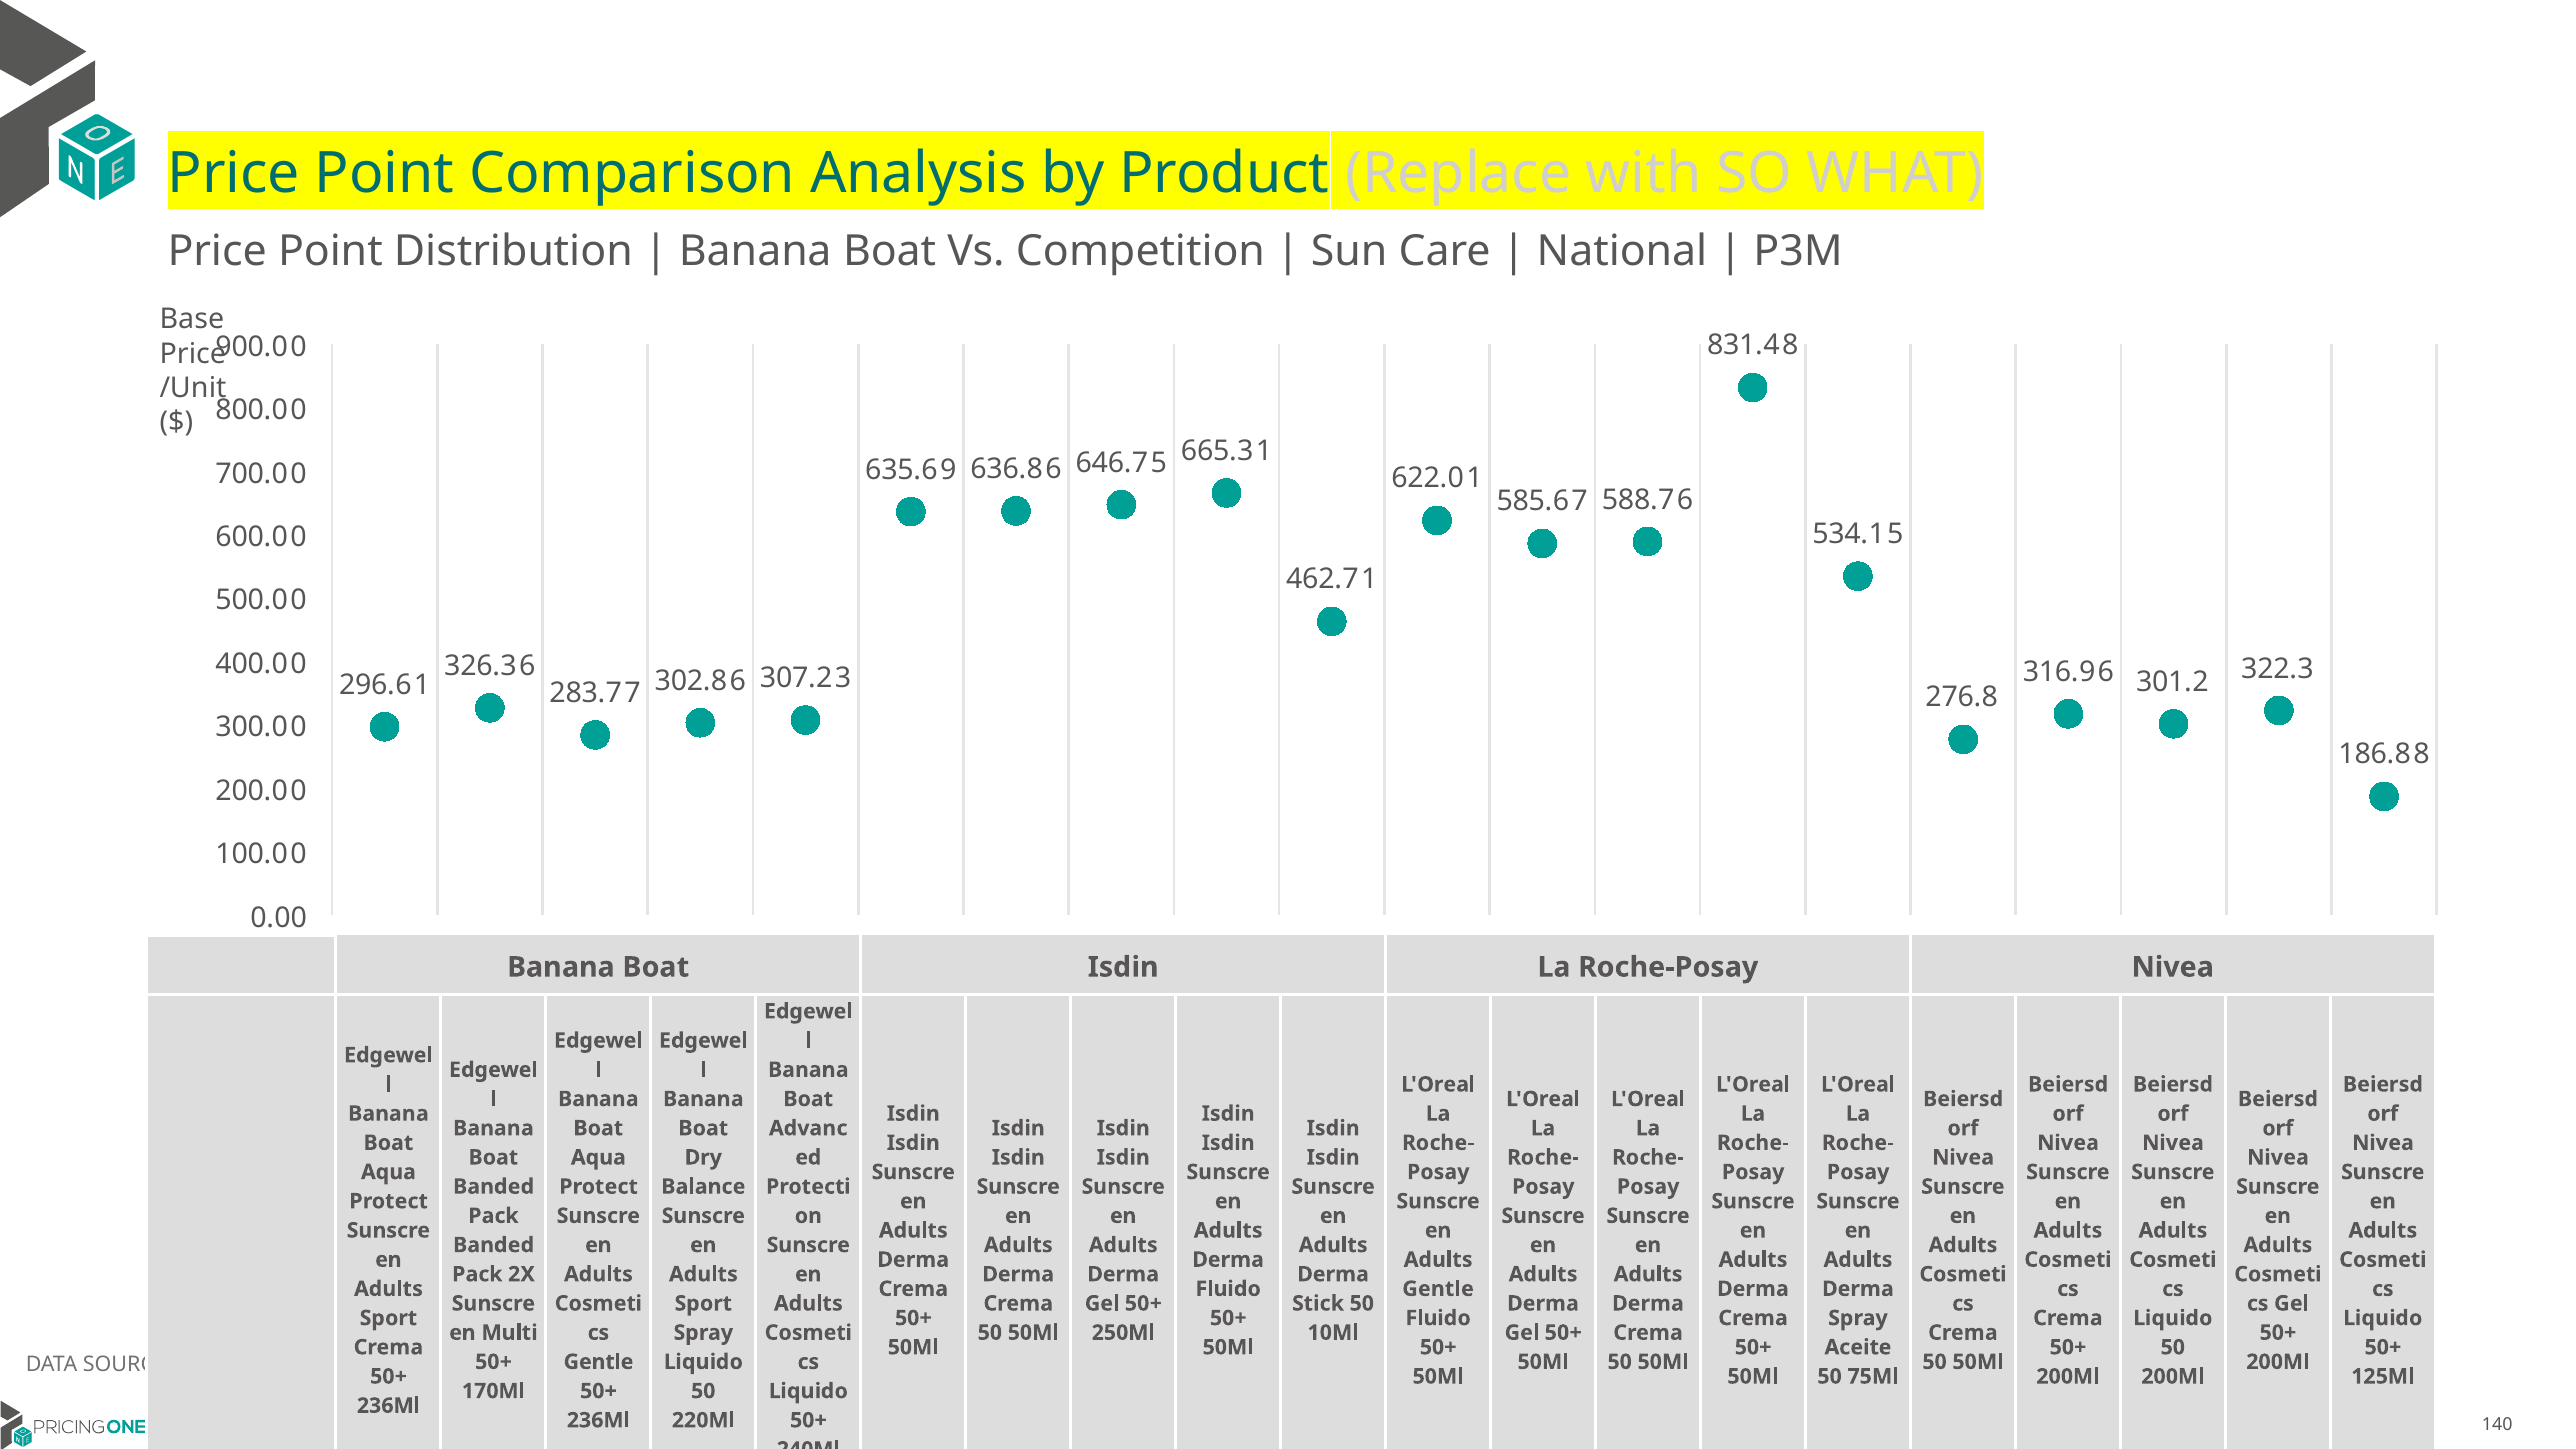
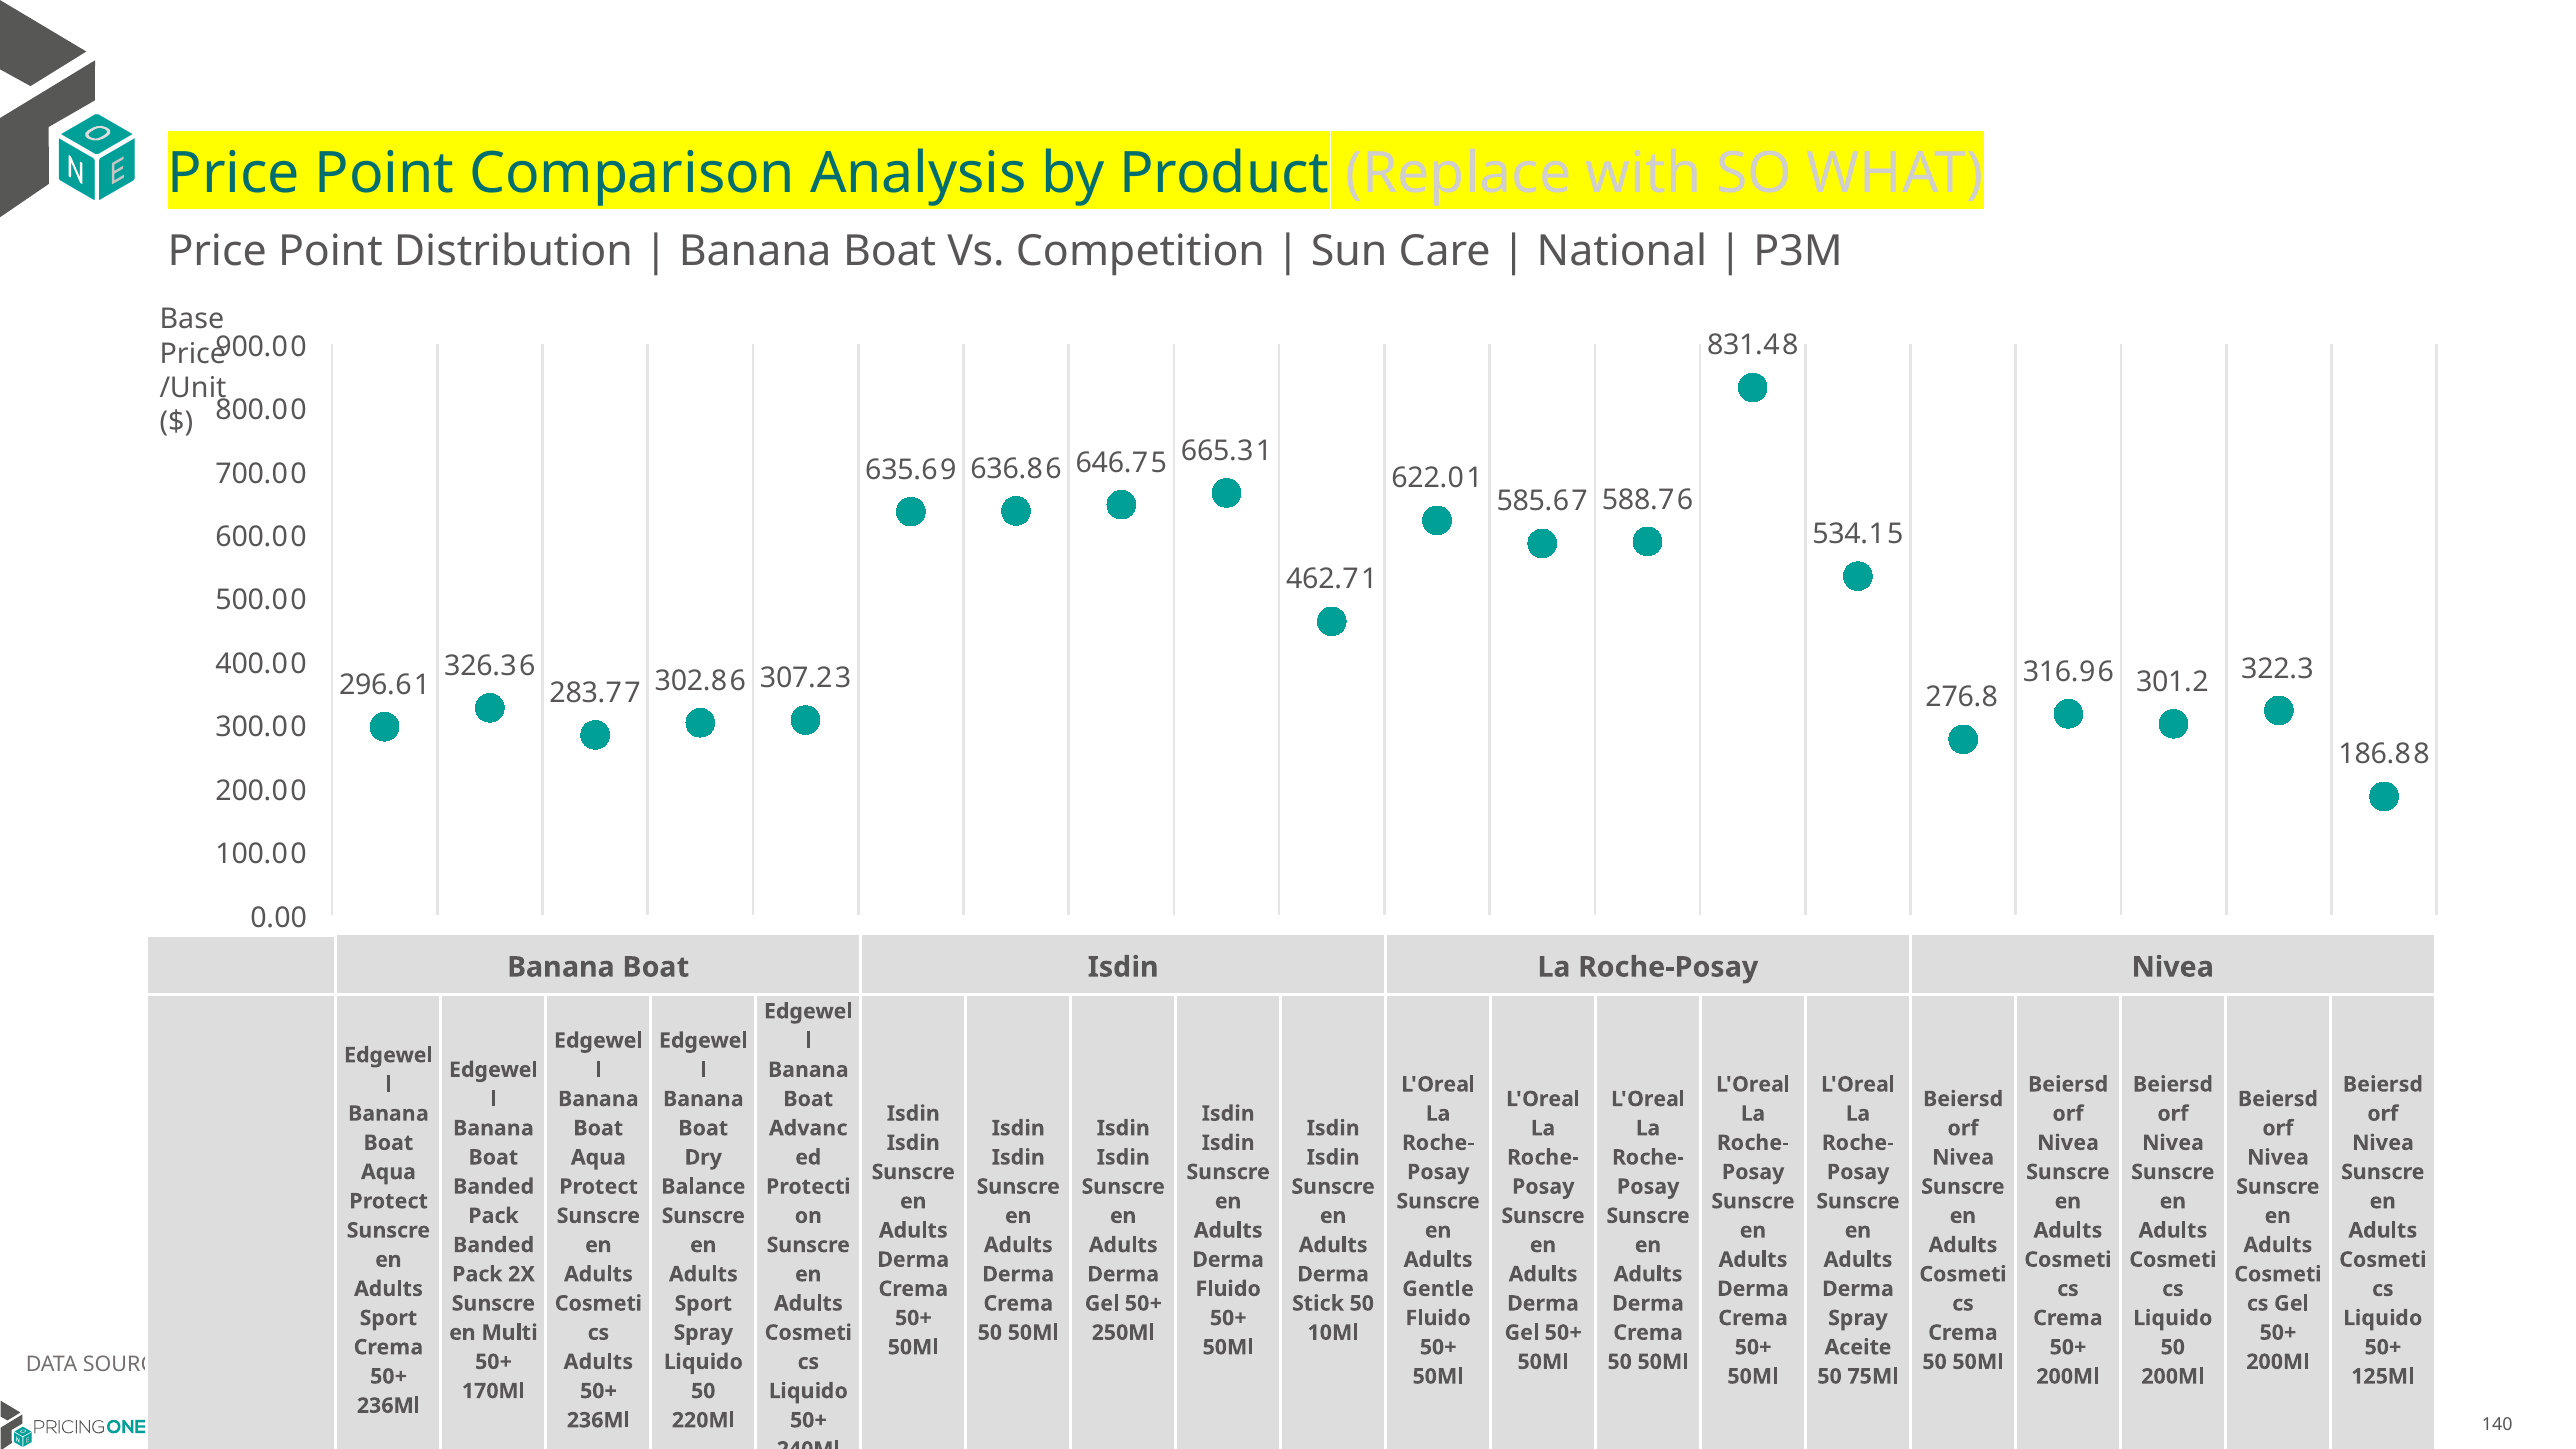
Gentle: Gentle -> Adults (598, 1362)
